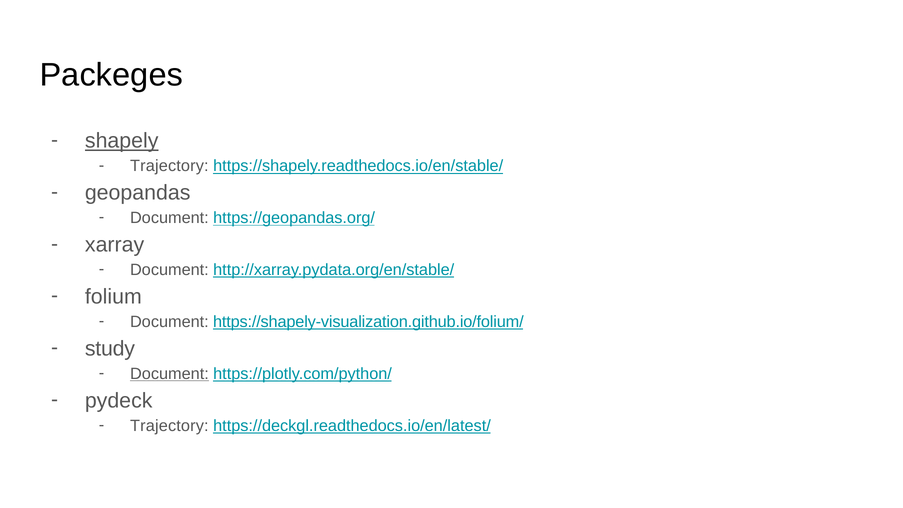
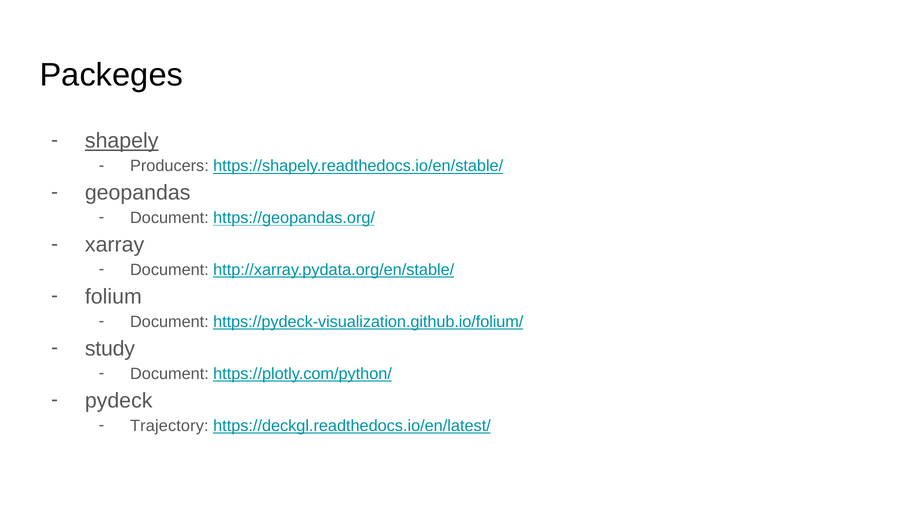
Trajectory: Trajectory -> Producers (169, 166)
https://shapely-visualization.github.io/folium/: https://shapely-visualization.github.io/folium/ -> https://pydeck-visualization.github.io/folium/ (368, 322)
Document underline: present -> none (169, 374)
